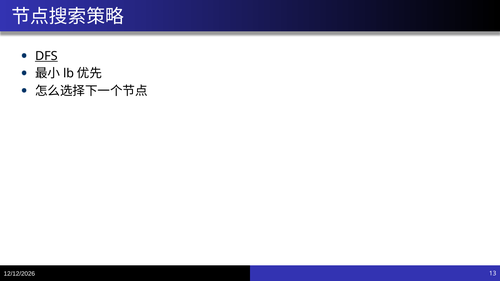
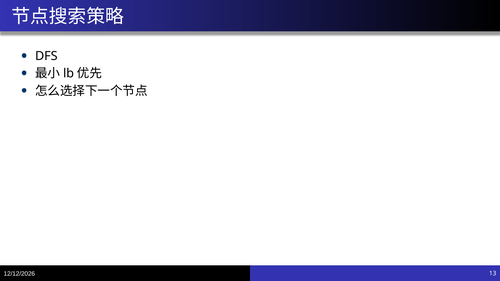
DFS underline: present -> none (46, 56)
